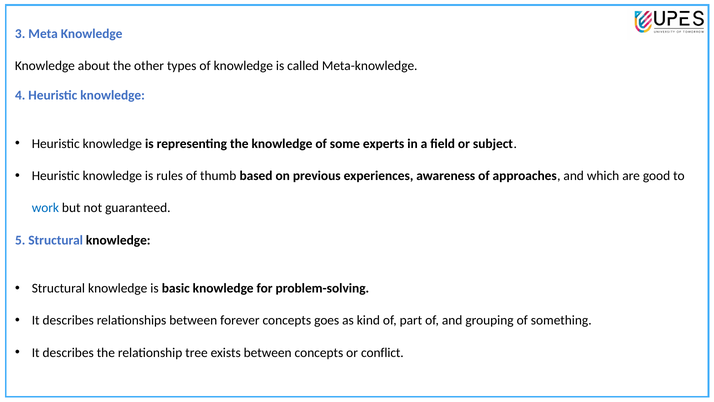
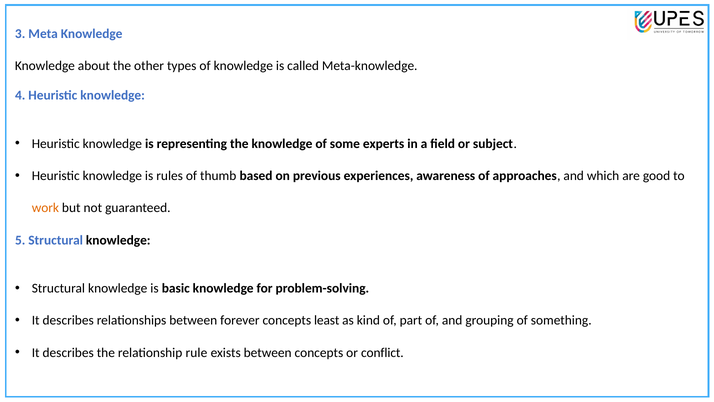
work colour: blue -> orange (45, 208)
goes: goes -> least (327, 320)
tree: tree -> rule (196, 352)
